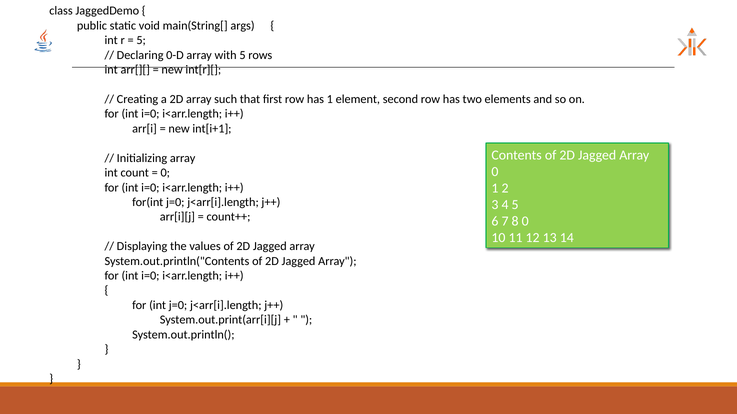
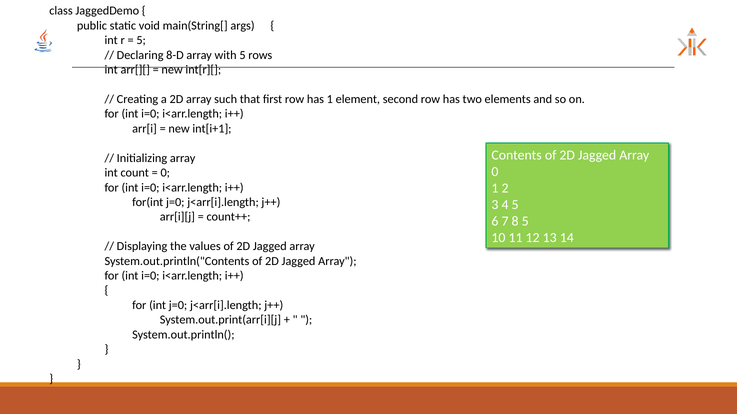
0-D: 0-D -> 8-D (175, 55)
8 0: 0 -> 5 (525, 222)
